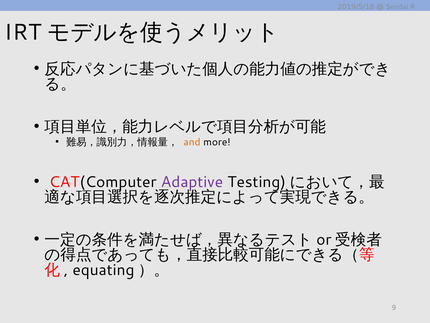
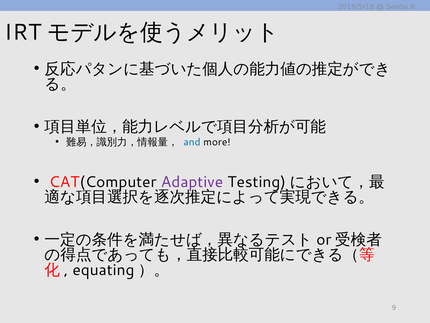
and colour: orange -> blue (192, 142)
